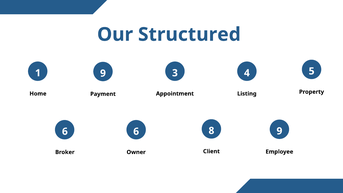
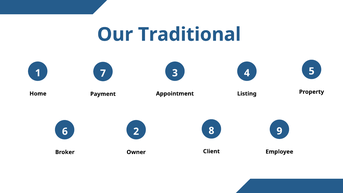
Structured: Structured -> Traditional (189, 34)
1 9: 9 -> 7 (103, 73)
6 6: 6 -> 2 (136, 131)
